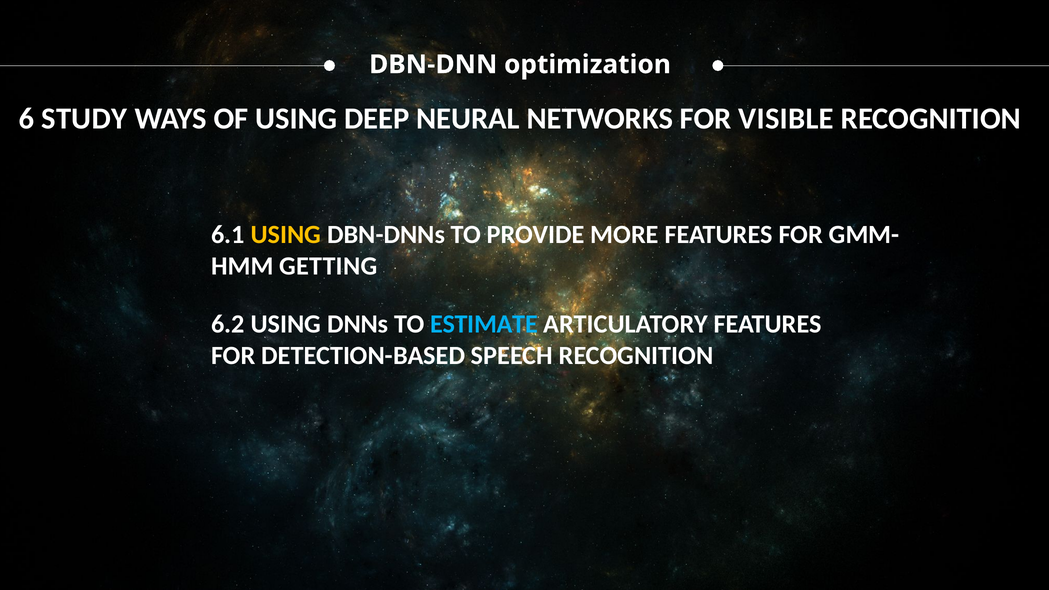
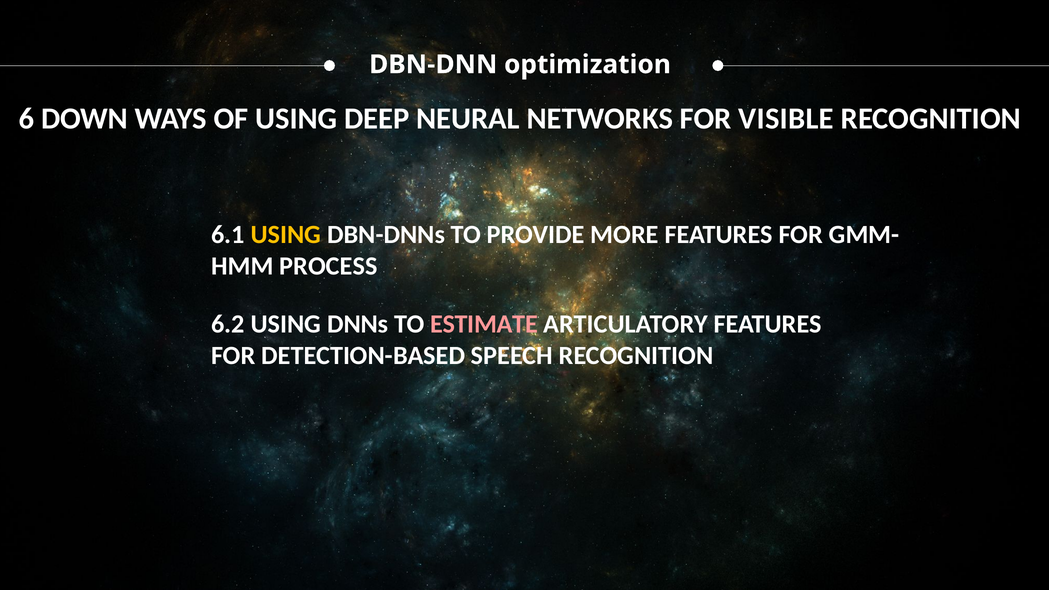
STUDY: STUDY -> DOWN (85, 119)
GETTING: GETTING -> PROCESS (328, 266)
ESTIMATE colour: light blue -> pink (484, 324)
